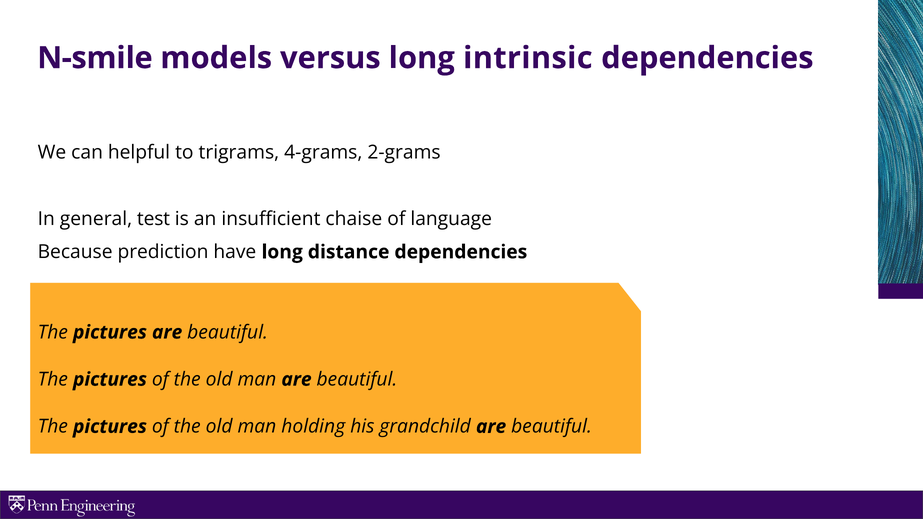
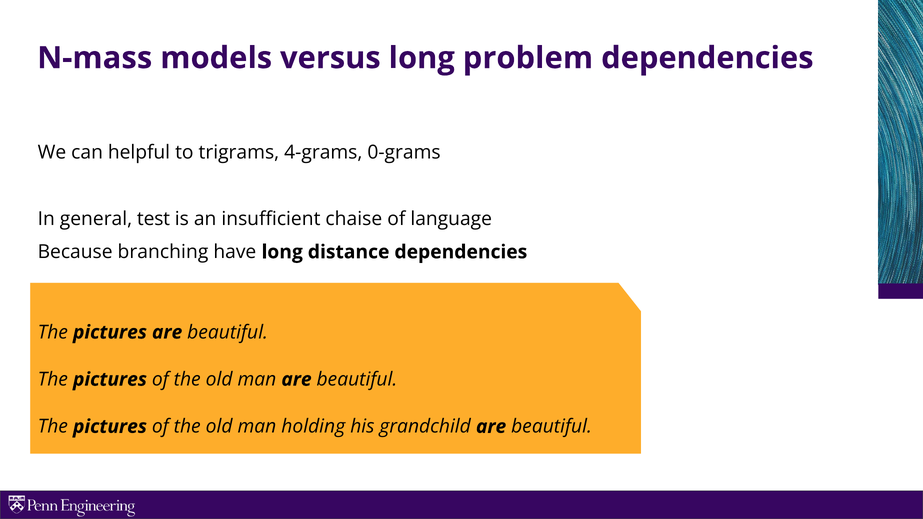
N-smile: N-smile -> N-mass (95, 58)
intrinsic: intrinsic -> problem (528, 58)
2-grams: 2-grams -> 0-grams (404, 152)
prediction: prediction -> branching (163, 252)
